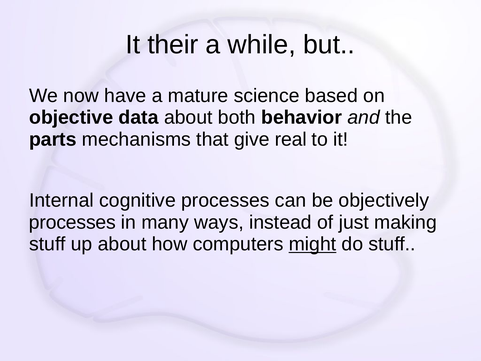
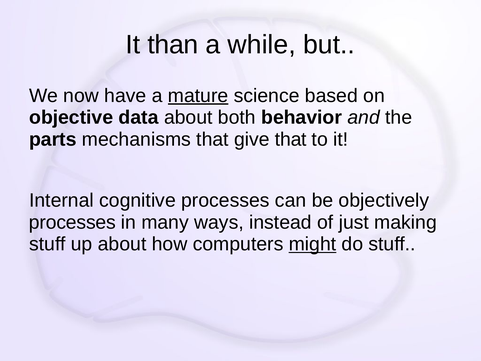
their: their -> than (173, 45)
mature underline: none -> present (198, 96)
give real: real -> that (291, 139)
